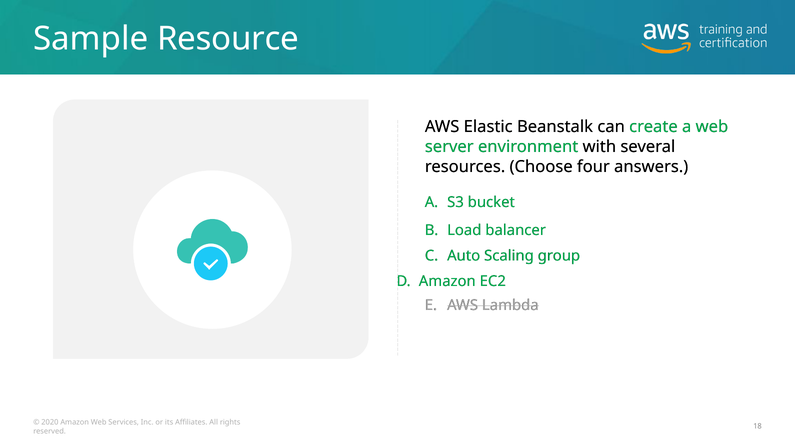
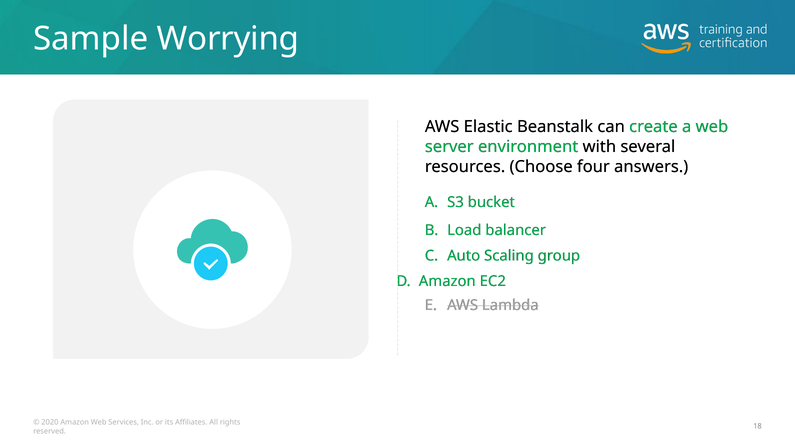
Resource: Resource -> Worrying (228, 39)
